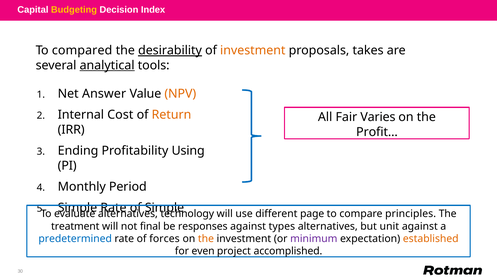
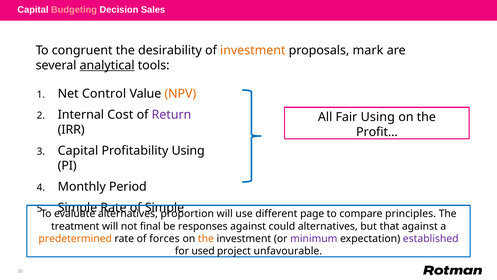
Budgeting colour: yellow -> pink (74, 10)
Index: Index -> Sales (153, 10)
compared: compared -> congruent (82, 50)
desirability underline: present -> none (170, 50)
takes: takes -> mark (368, 50)
Answer: Answer -> Control (104, 94)
Return colour: orange -> purple (171, 115)
Fair Varies: Varies -> Using (378, 117)
Ending: Ending -> Capital (78, 150)
technology: technology -> proportion (187, 214)
types: types -> could (282, 226)
unit: unit -> that (389, 226)
predetermined colour: blue -> orange (75, 238)
established colour: orange -> purple (431, 238)
even: even -> used (203, 251)
accomplished: accomplished -> unfavourable (288, 251)
